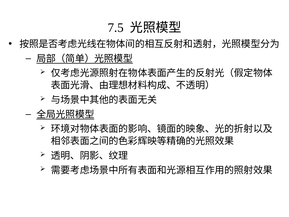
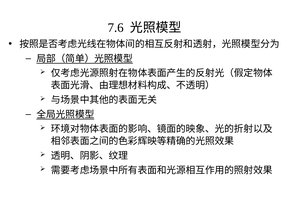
7.5: 7.5 -> 7.6 (116, 28)
